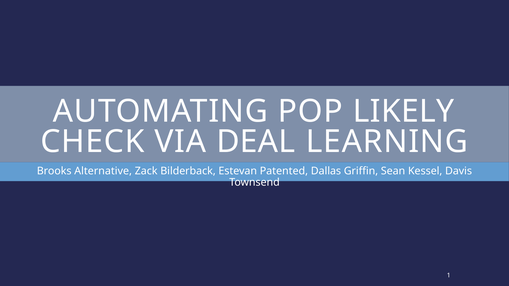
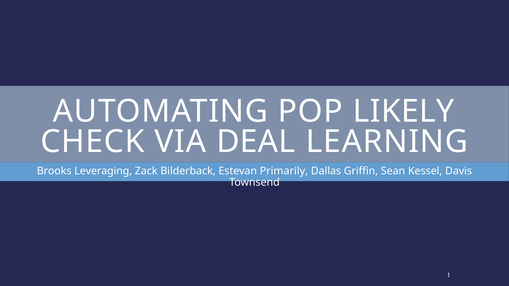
Alternative: Alternative -> Leveraging (103, 171)
Patented: Patented -> Primarily (284, 171)
